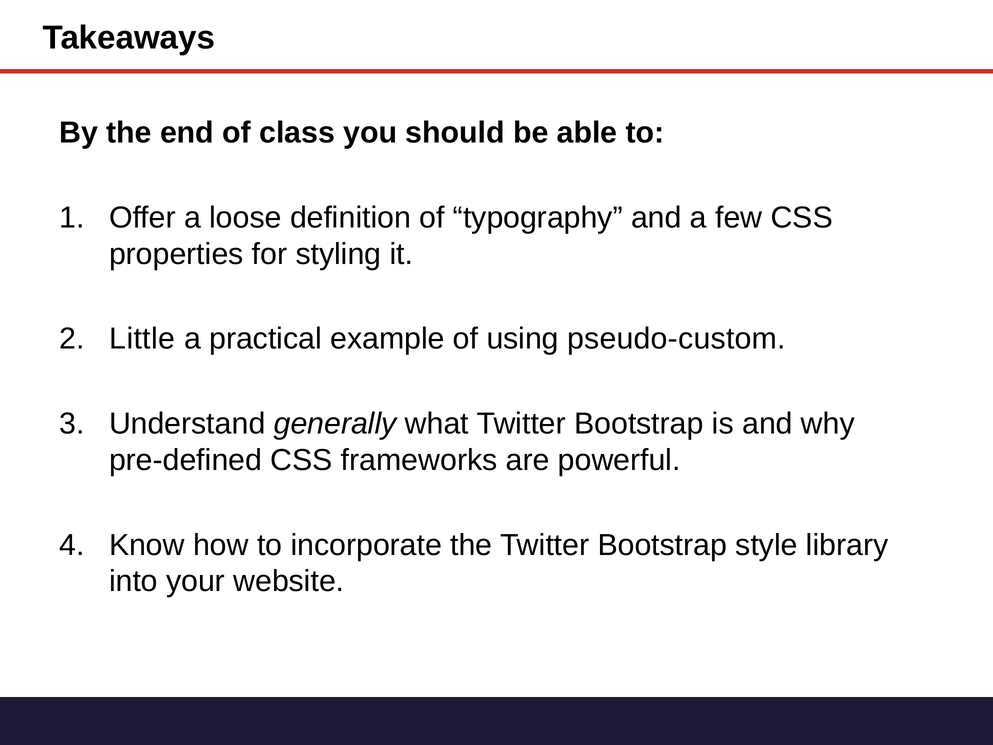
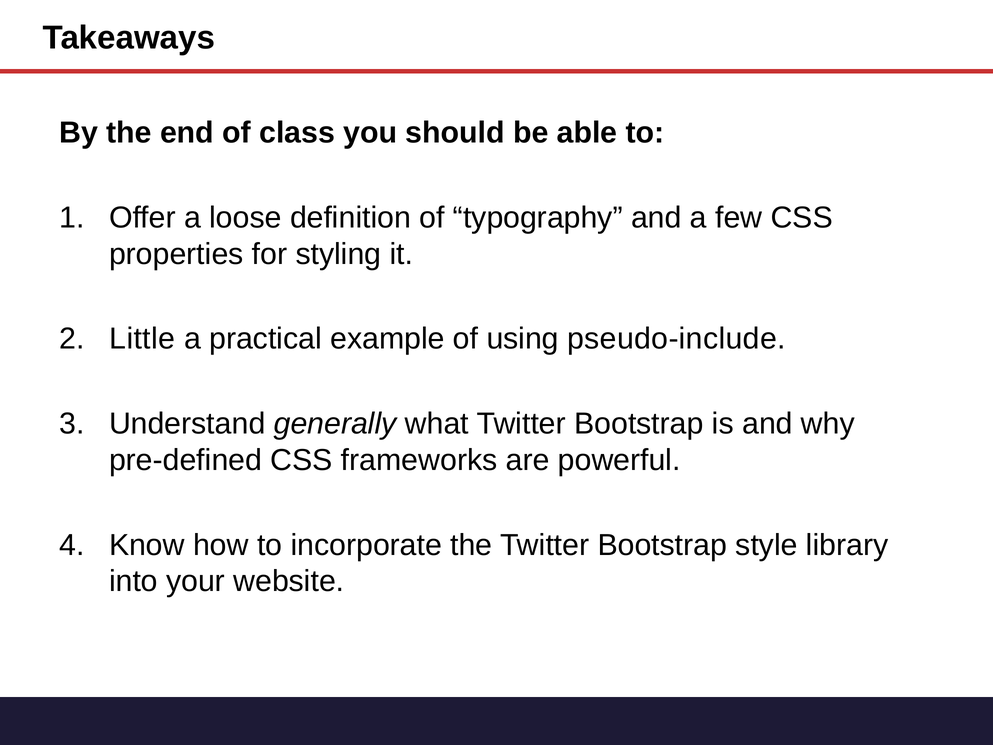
pseudo-custom: pseudo-custom -> pseudo-include (676, 339)
